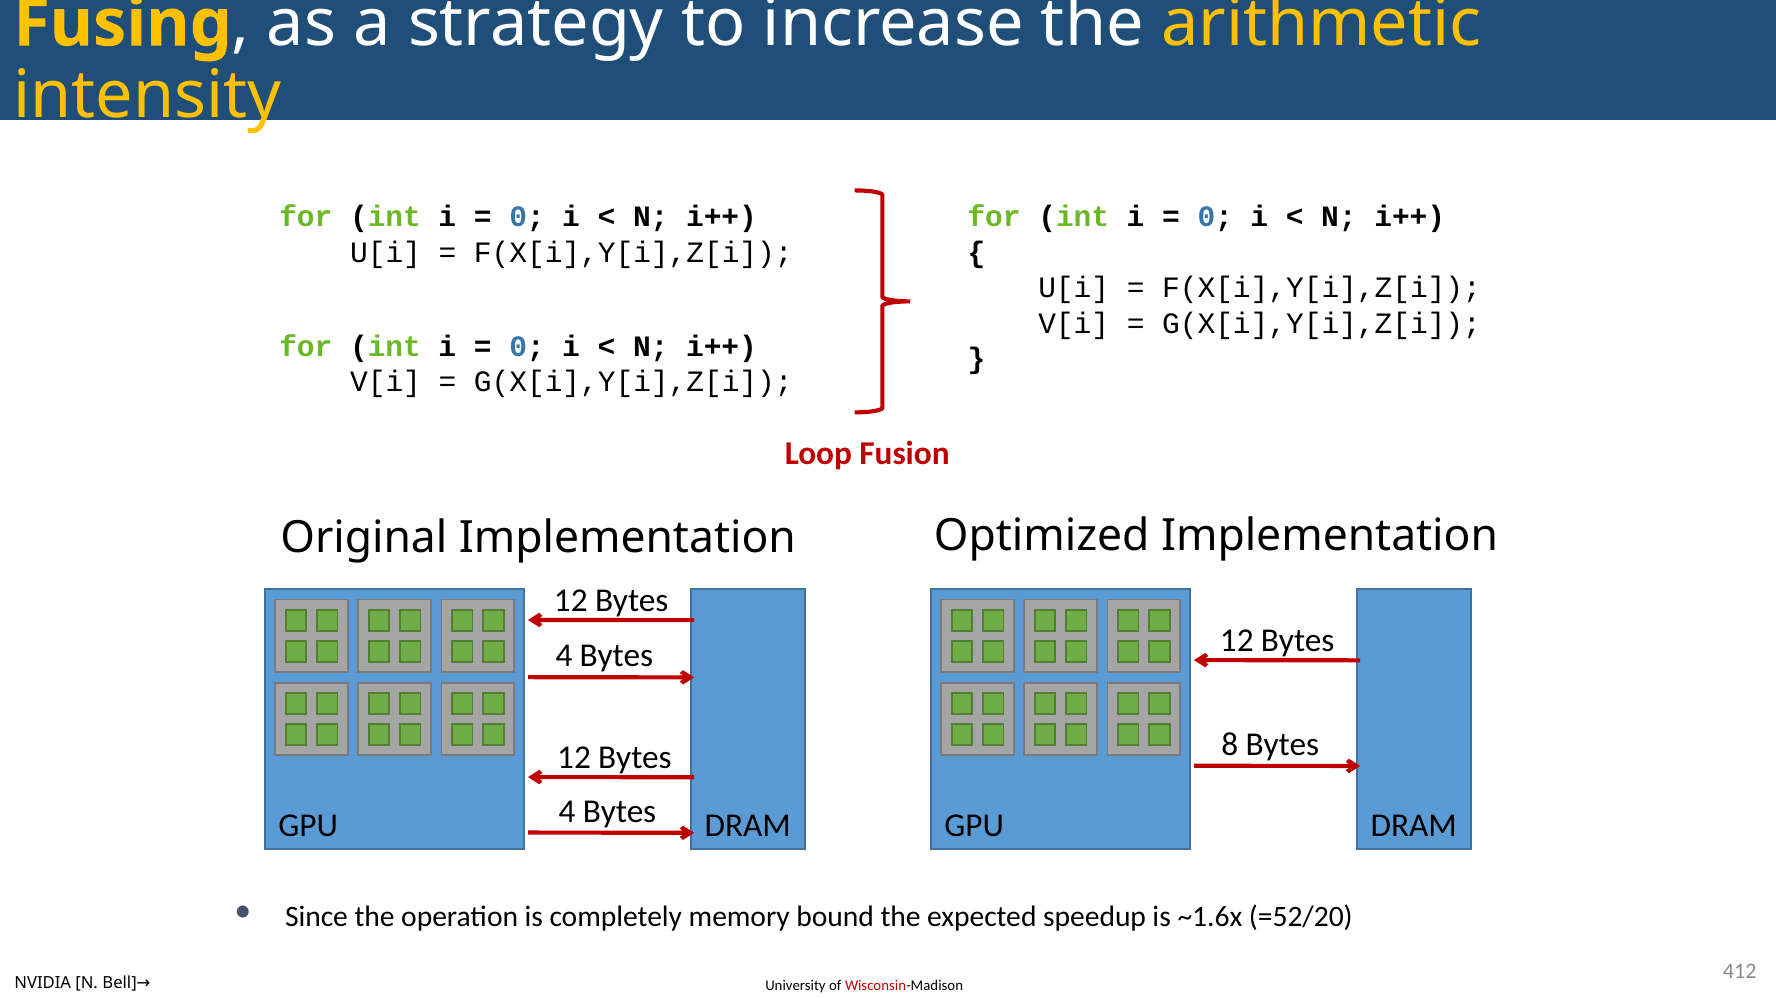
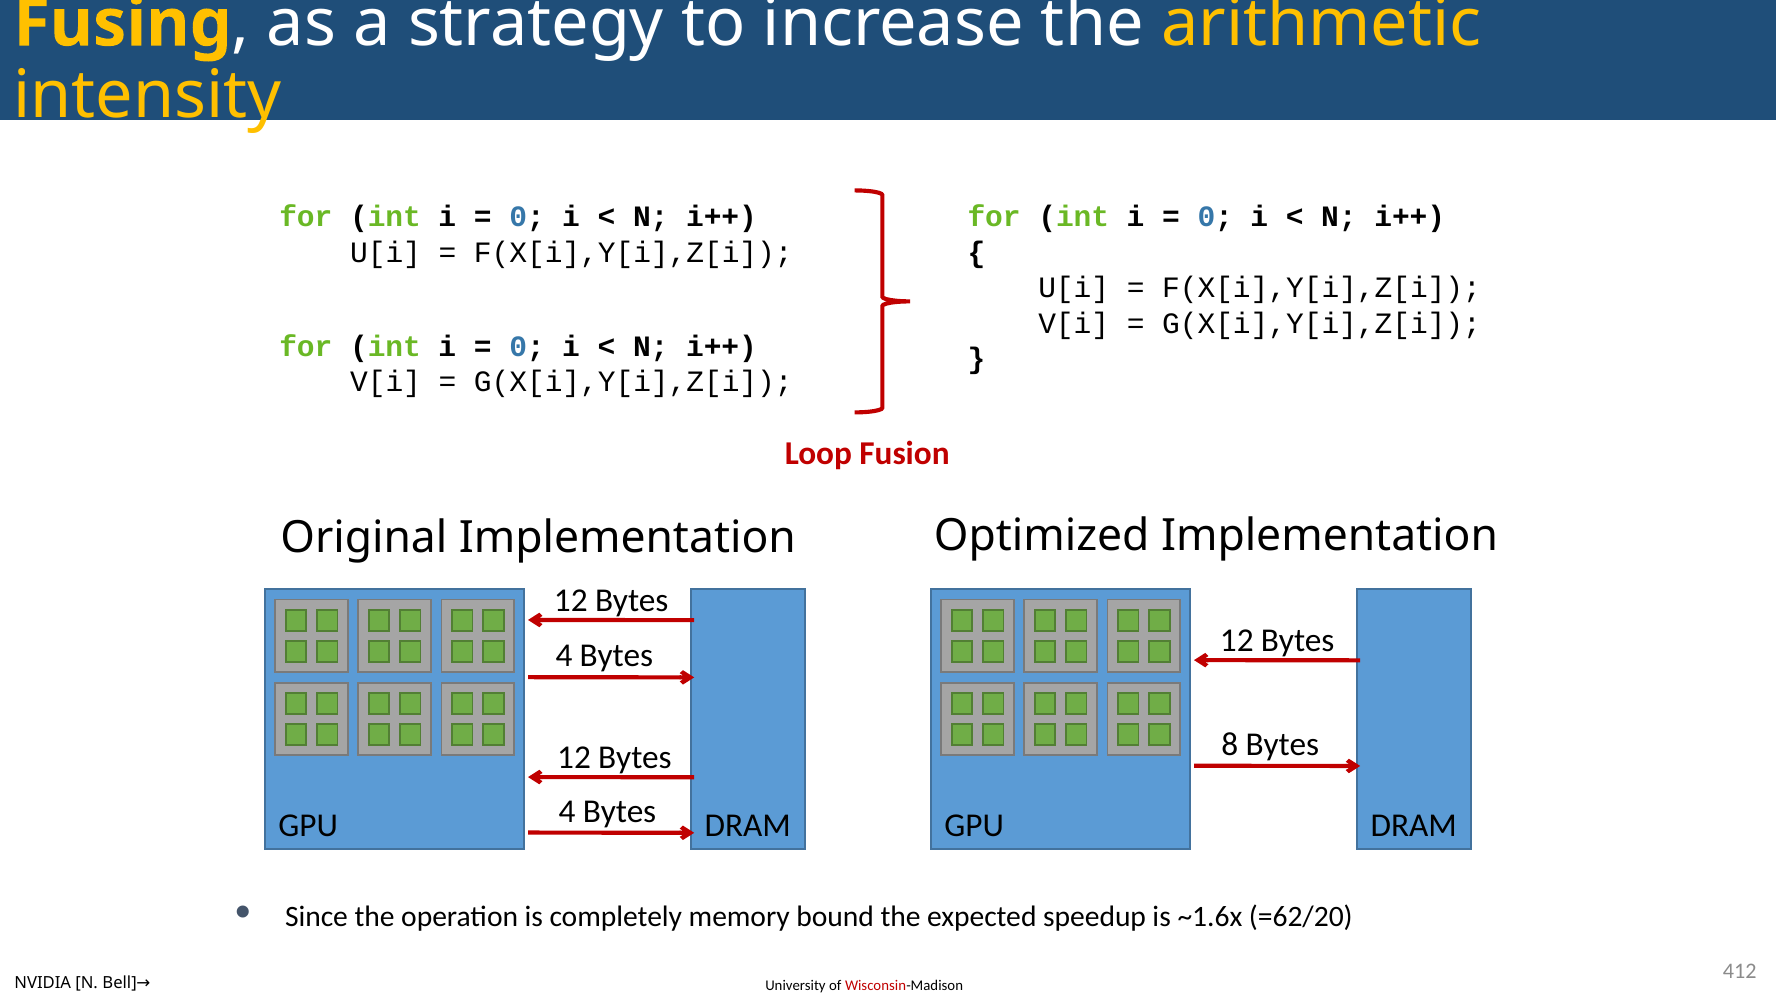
=52/20: =52/20 -> =62/20 (1301, 917)
